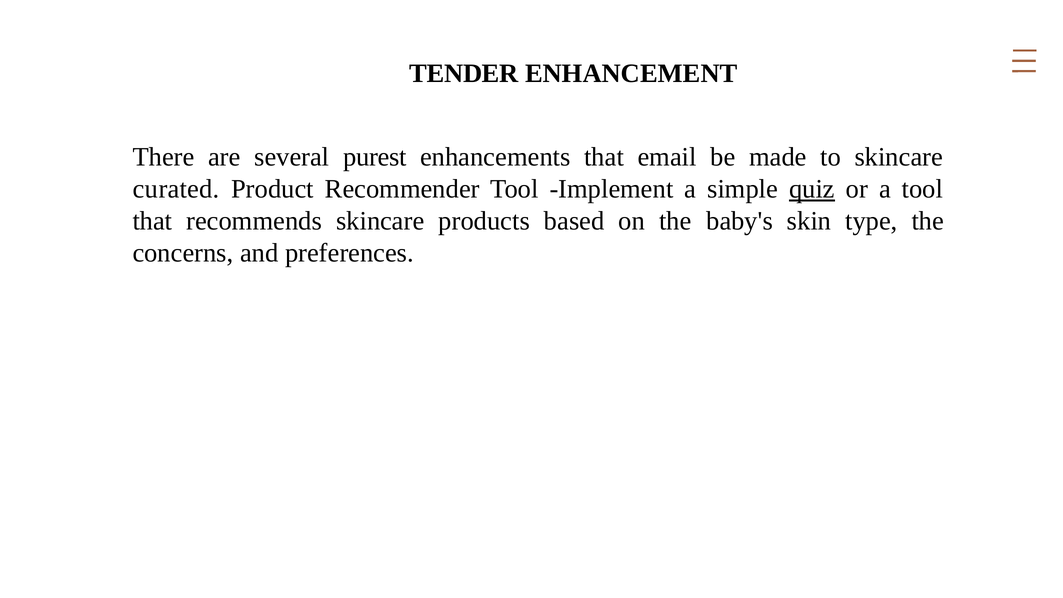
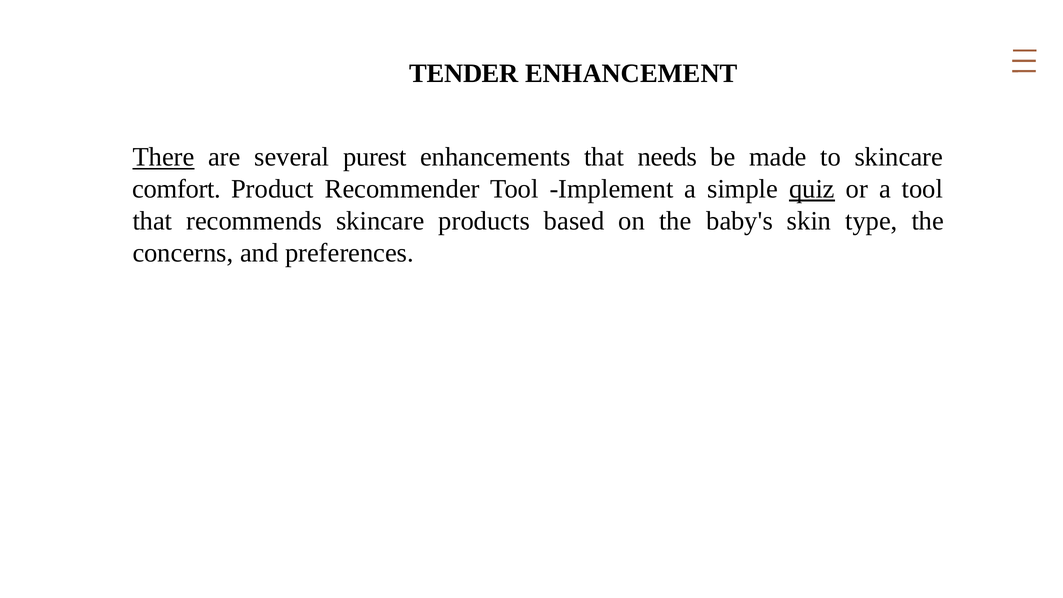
There underline: none -> present (163, 157)
email: email -> needs (667, 157)
curated: curated -> comfort (177, 189)
